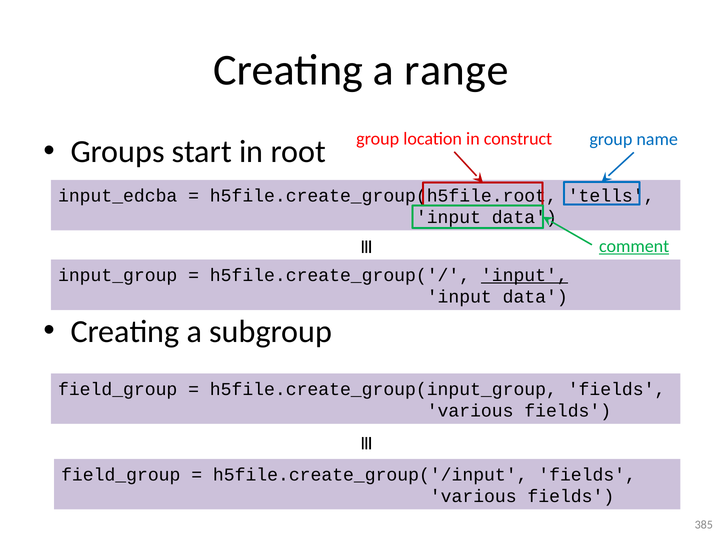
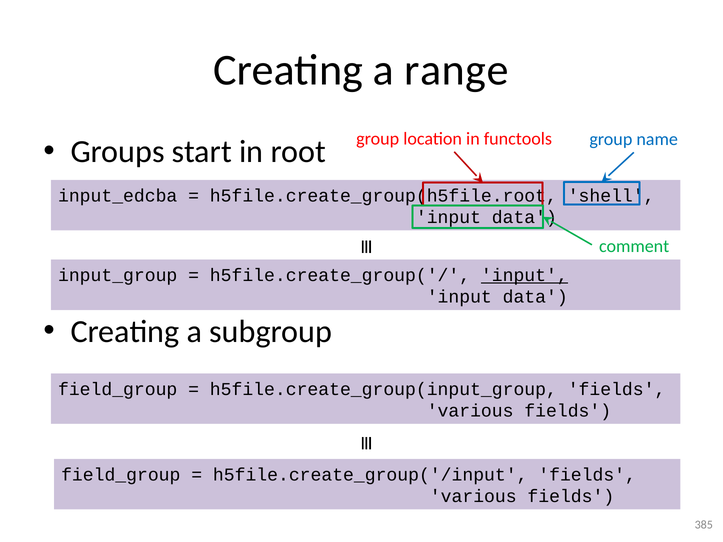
construct: construct -> functools (518, 139)
tells: tells -> shell (611, 196)
comment underline: present -> none (634, 246)
